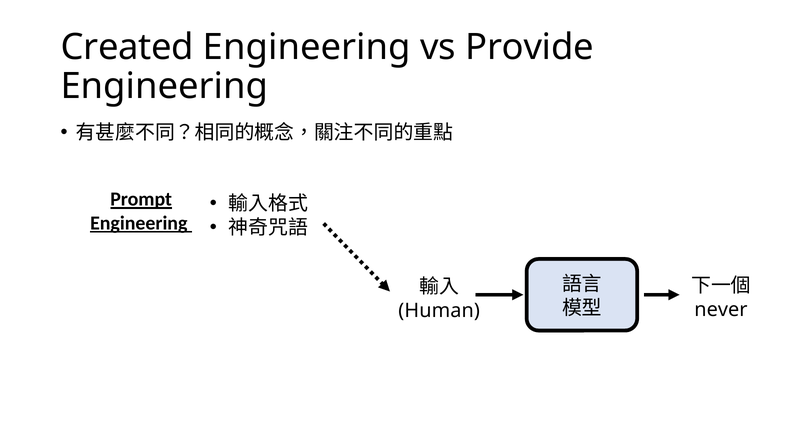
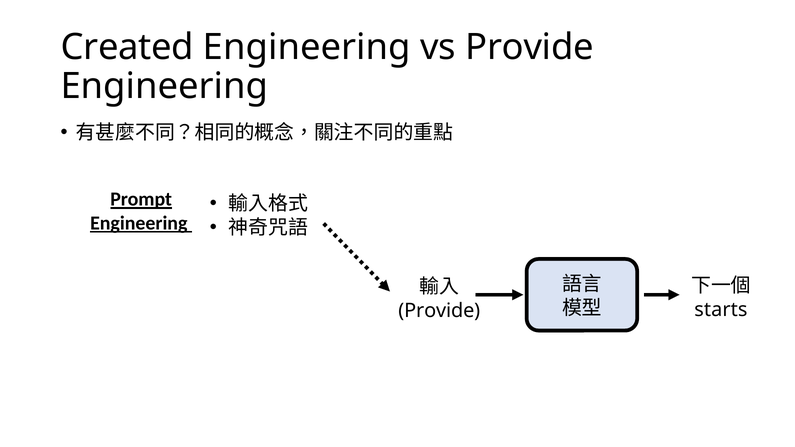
never: never -> starts (721, 310)
Human: Human -> Provide (439, 311)
